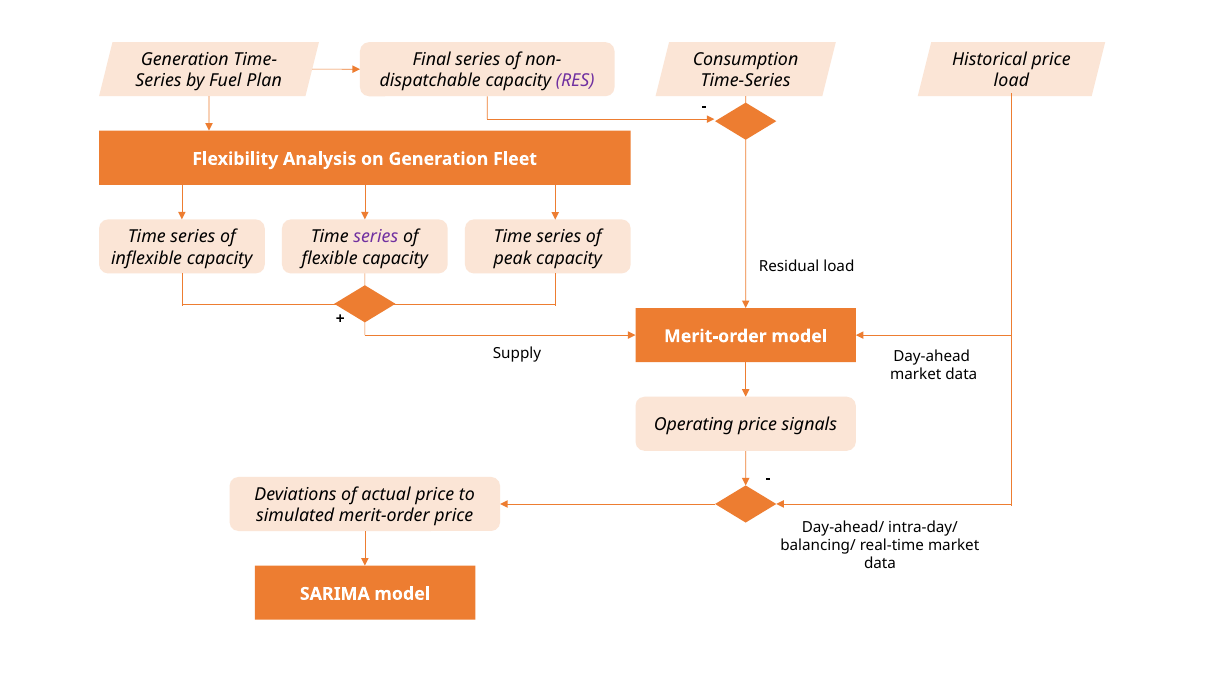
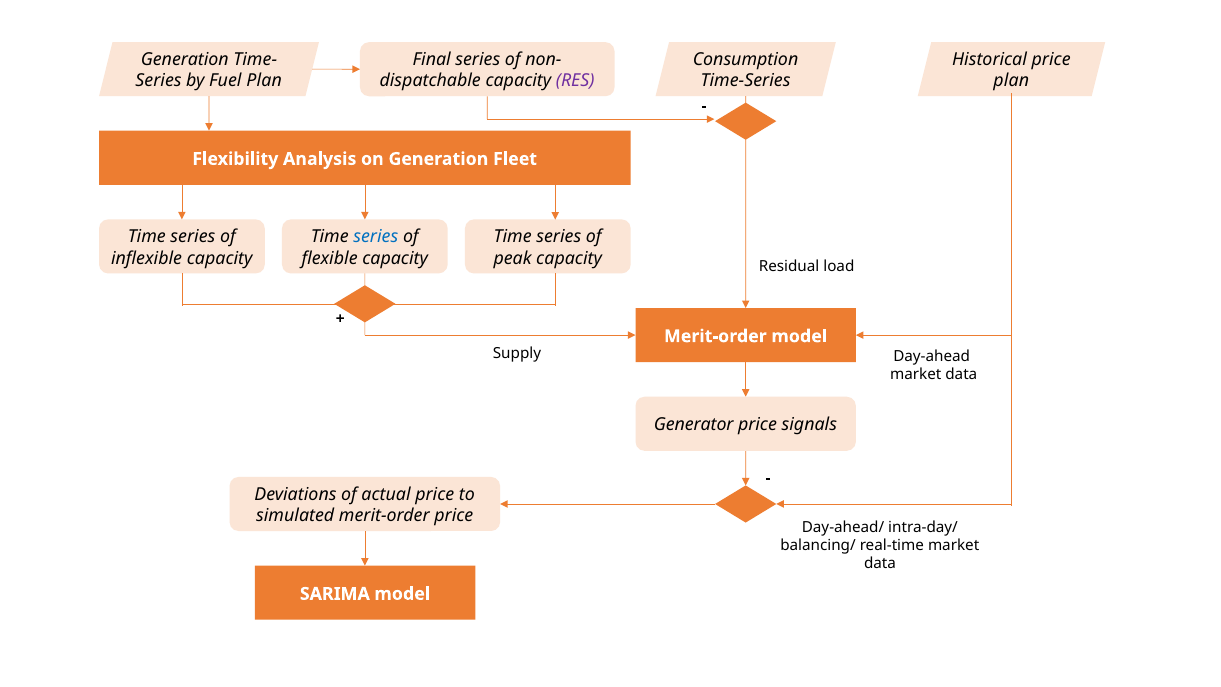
load: load -> plan (1011, 81)
series colour: purple -> blue (376, 237)
Operating: Operating -> Generator (694, 425)
